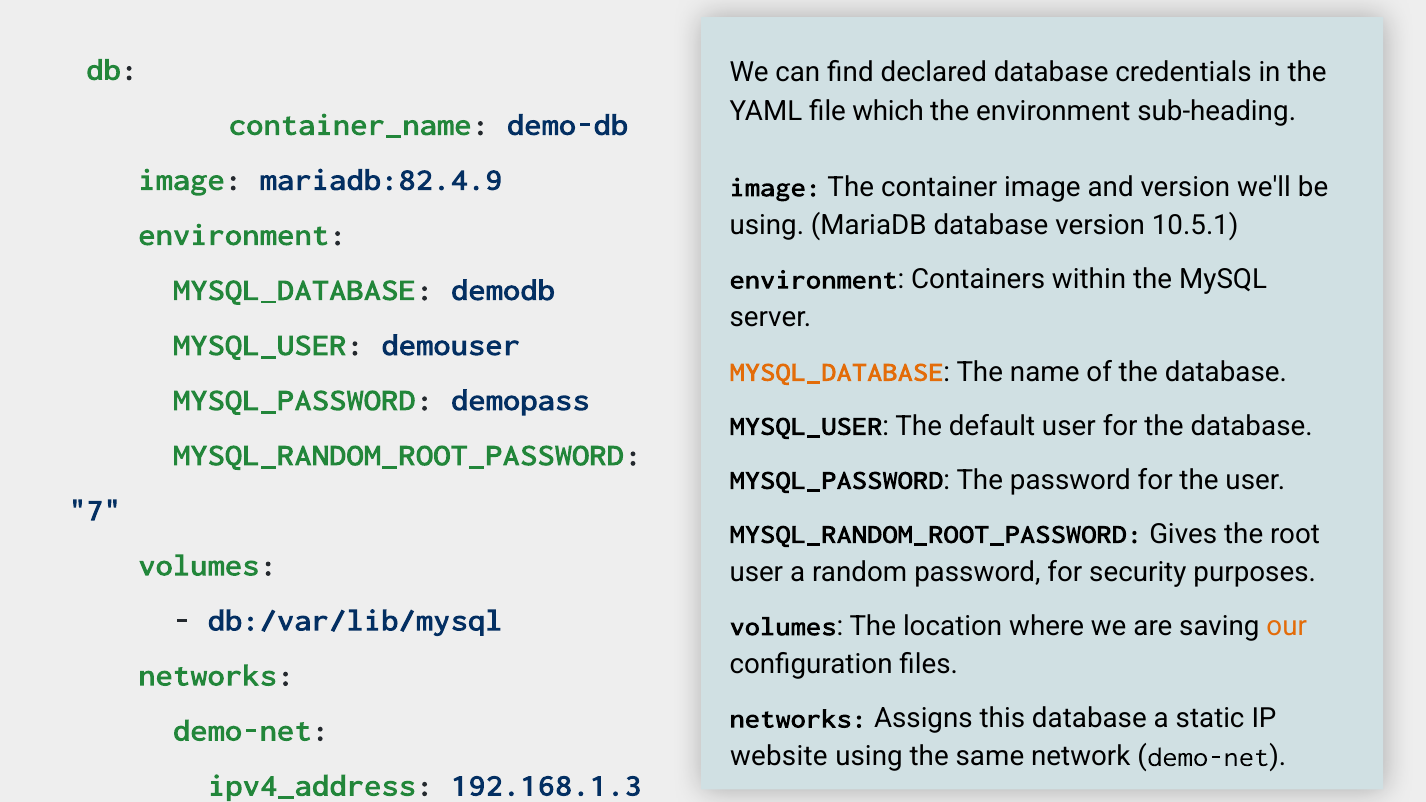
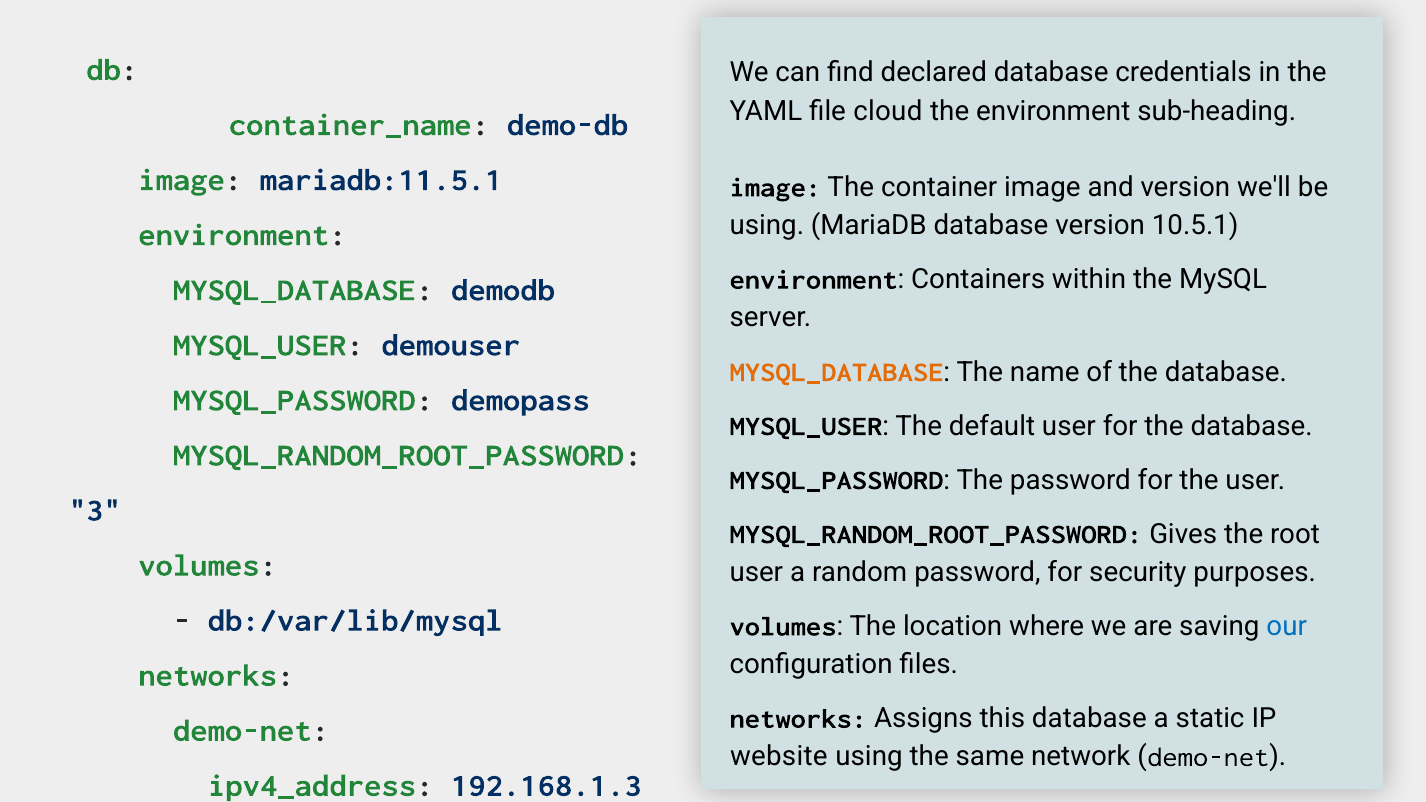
which: which -> cloud (888, 111)
mariadb:82.4.9: mariadb:82.4.9 -> mariadb:11.5.1 (381, 180)
7: 7 -> 3 (95, 510)
our colour: orange -> blue (1287, 626)
